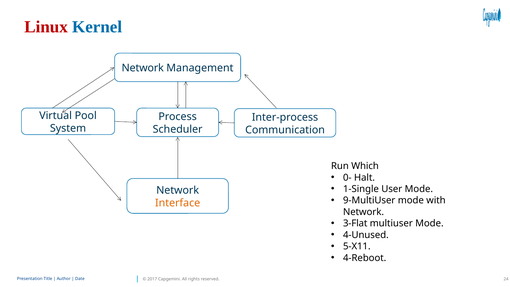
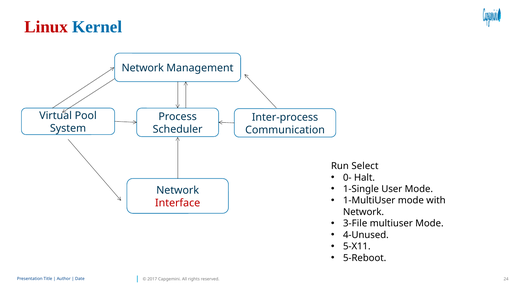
Which: Which -> Select (365, 166)
9-MultiUser: 9-MultiUser -> 1-MultiUser (369, 200)
Interface colour: orange -> red (178, 203)
3-Flat: 3-Flat -> 3-File (355, 223)
4-Reboot: 4-Reboot -> 5-Reboot (365, 258)
